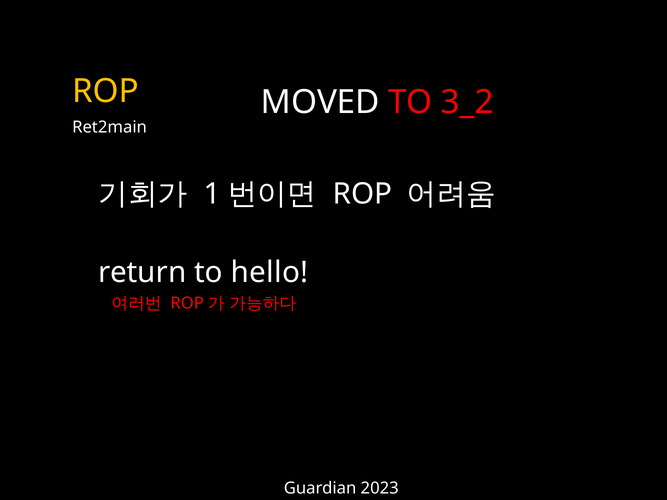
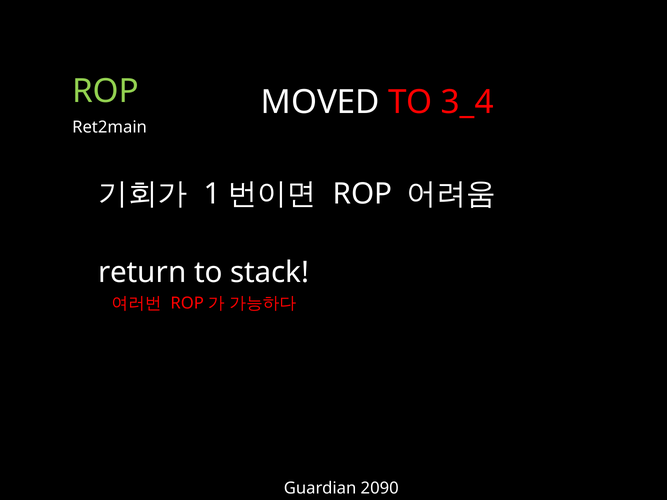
ROP colour: yellow -> light green (106, 91)
3_2: 3_2 -> 3_4 (467, 102)
hello: hello -> stack (270, 273)
2023: 2023 -> 2090 (380, 488)
